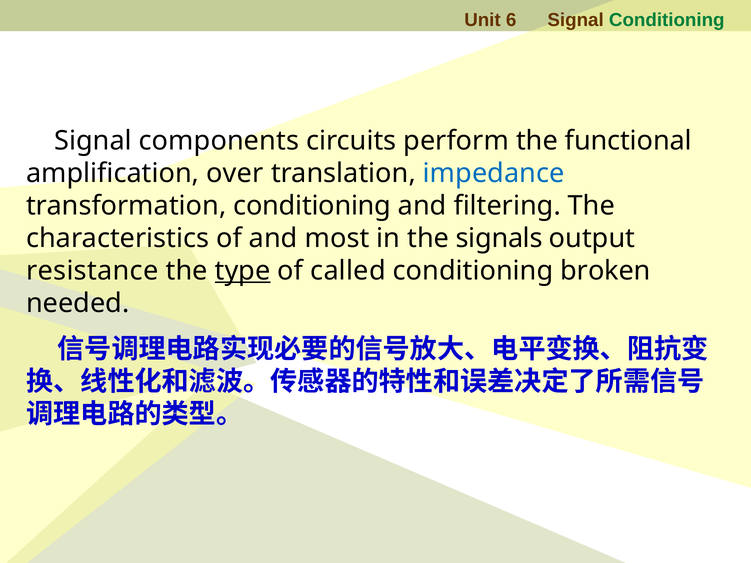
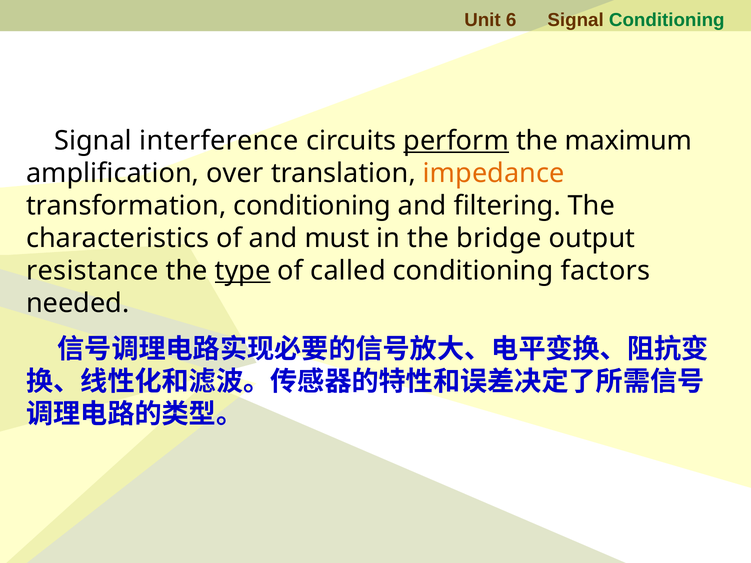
components: components -> interference (219, 141)
perform underline: none -> present (456, 141)
functional: functional -> maximum (628, 141)
impedance colour: blue -> orange (494, 173)
most: most -> must (337, 238)
signals: signals -> bridge (499, 238)
broken: broken -> factors (605, 271)
